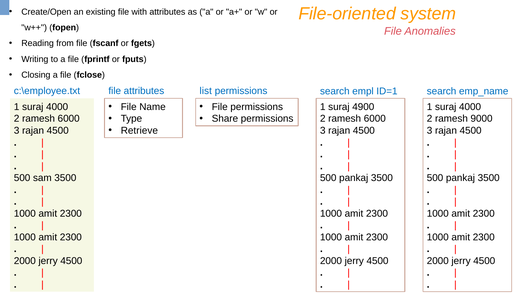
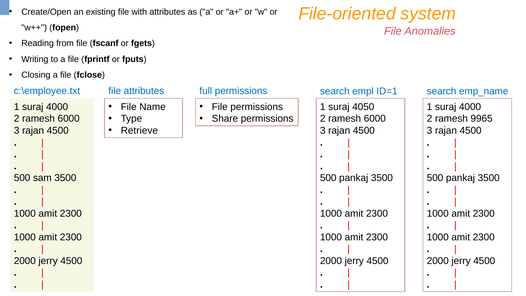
list: list -> full (206, 91)
4900: 4900 -> 4050 (363, 107)
9000: 9000 -> 9965 (482, 119)
